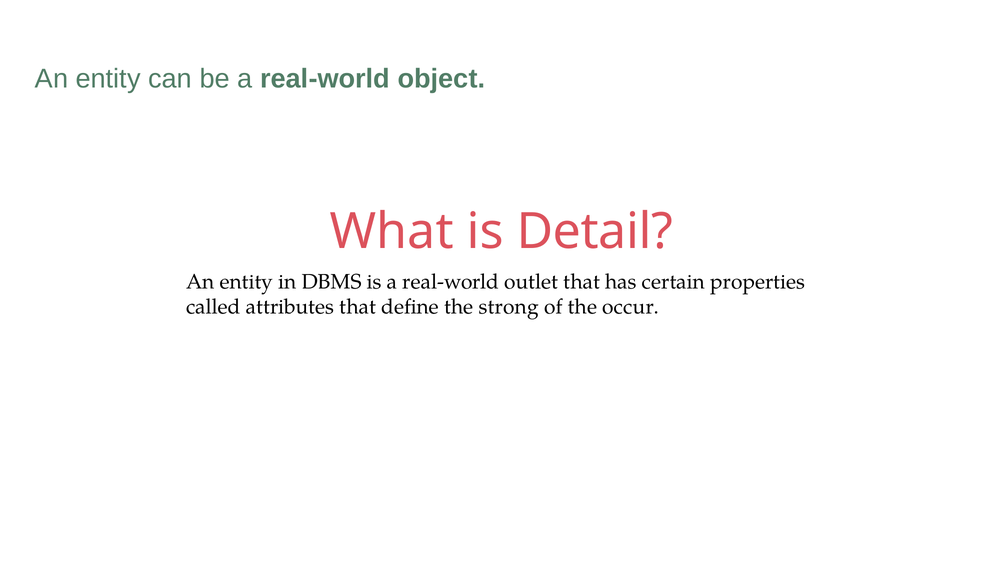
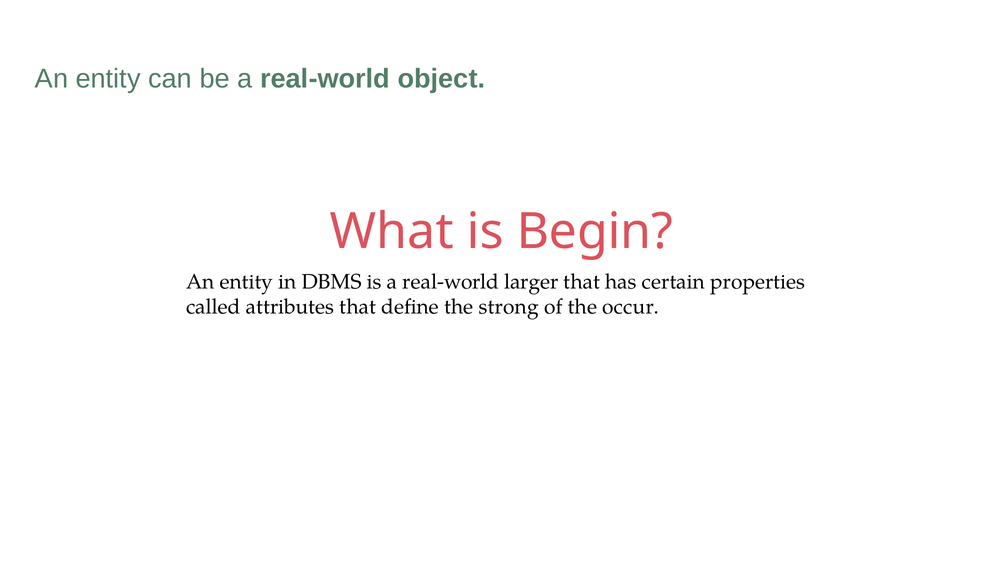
Detail: Detail -> Begin (595, 232)
outlet: outlet -> larger (531, 282)
